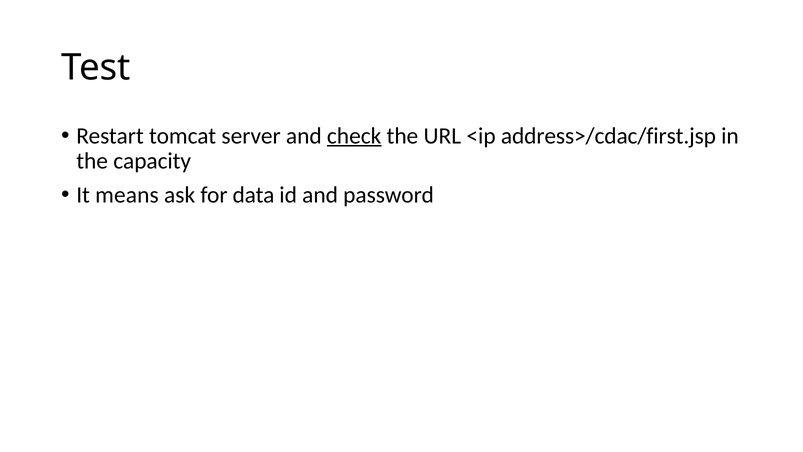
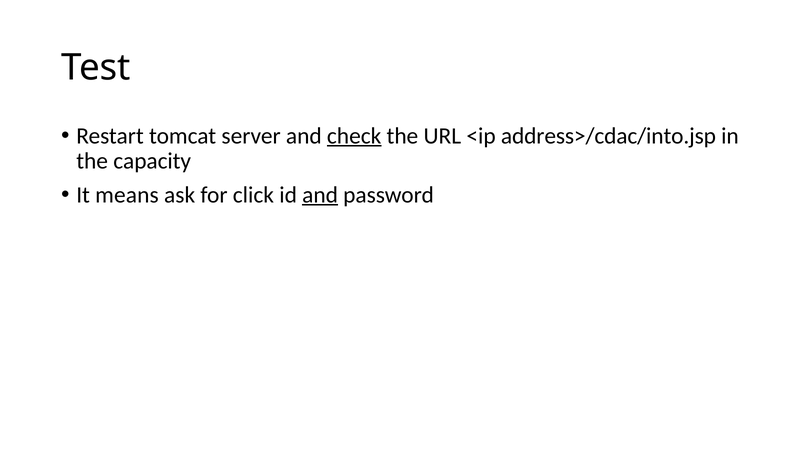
address>/cdac/first.jsp: address>/cdac/first.jsp -> address>/cdac/into.jsp (608, 136)
data: data -> click (253, 195)
and underline: none -> present (320, 195)
